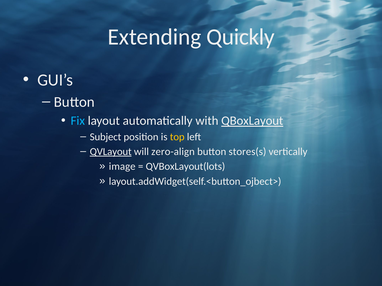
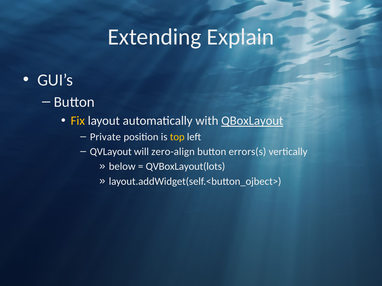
Quickly: Quickly -> Explain (240, 37)
Fix colour: light blue -> yellow (78, 121)
Subject: Subject -> Private (105, 137)
QVLayout underline: present -> none (111, 152)
stores(s: stores(s -> errors(s (247, 152)
image: image -> below (122, 167)
